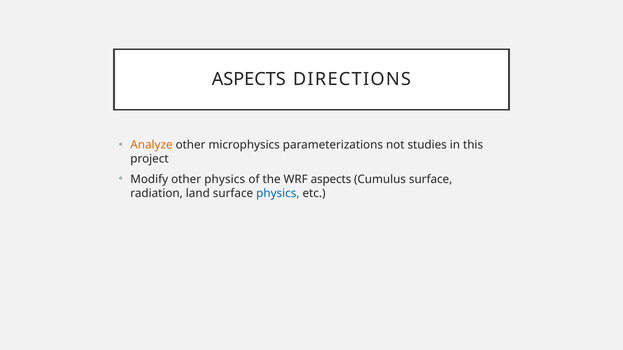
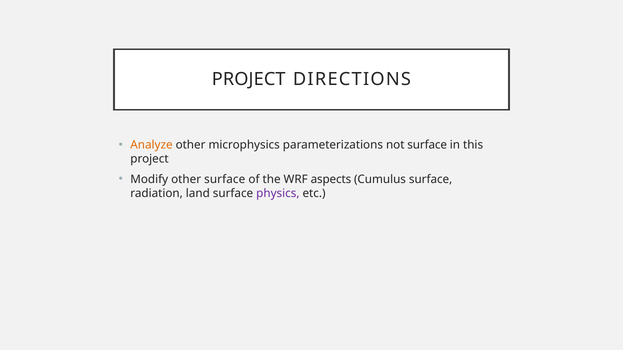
ASPECTS: ASPECTS -> PROJECT (249, 80)
not studies: studies -> surface (427, 145)
other physics: physics -> surface (225, 179)
physics colour: blue -> purple (278, 194)
